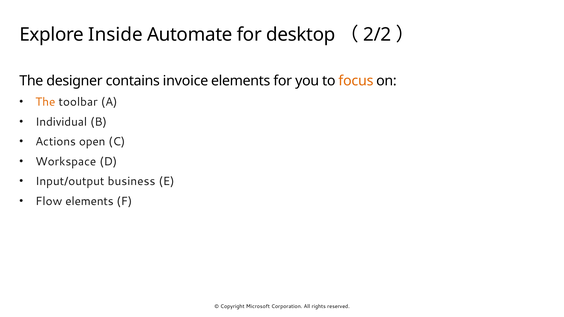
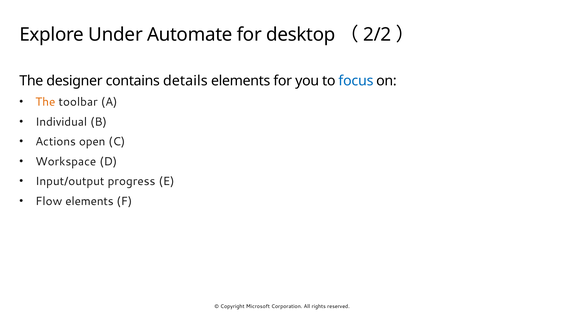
Inside: Inside -> Under (116, 35)
invoice: invoice -> details (185, 81)
focus colour: orange -> blue (356, 81)
business: business -> progress (132, 182)
